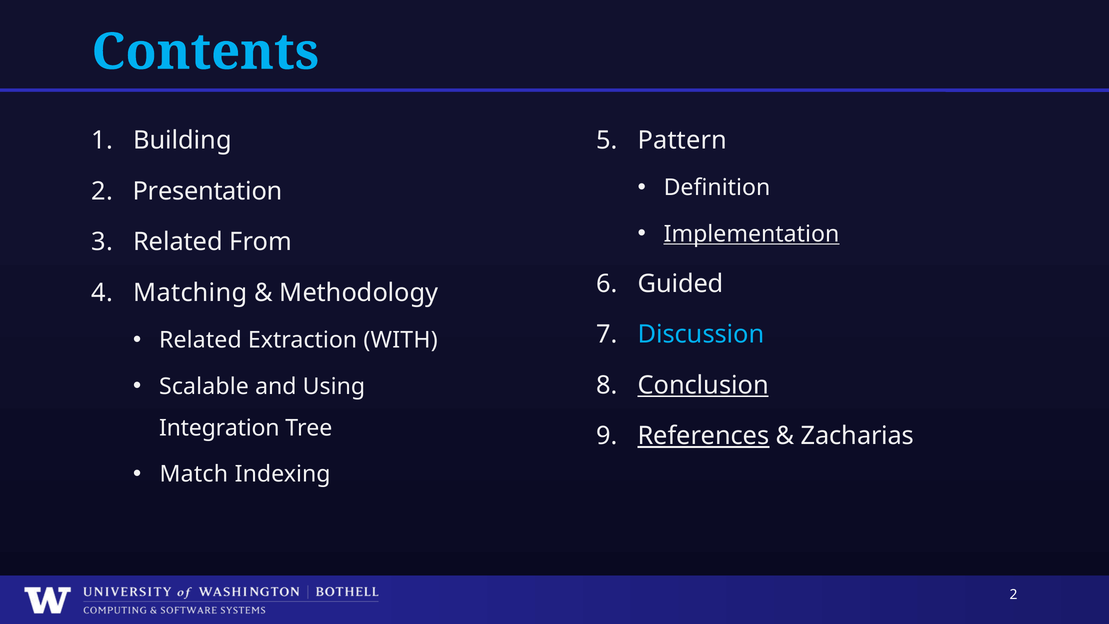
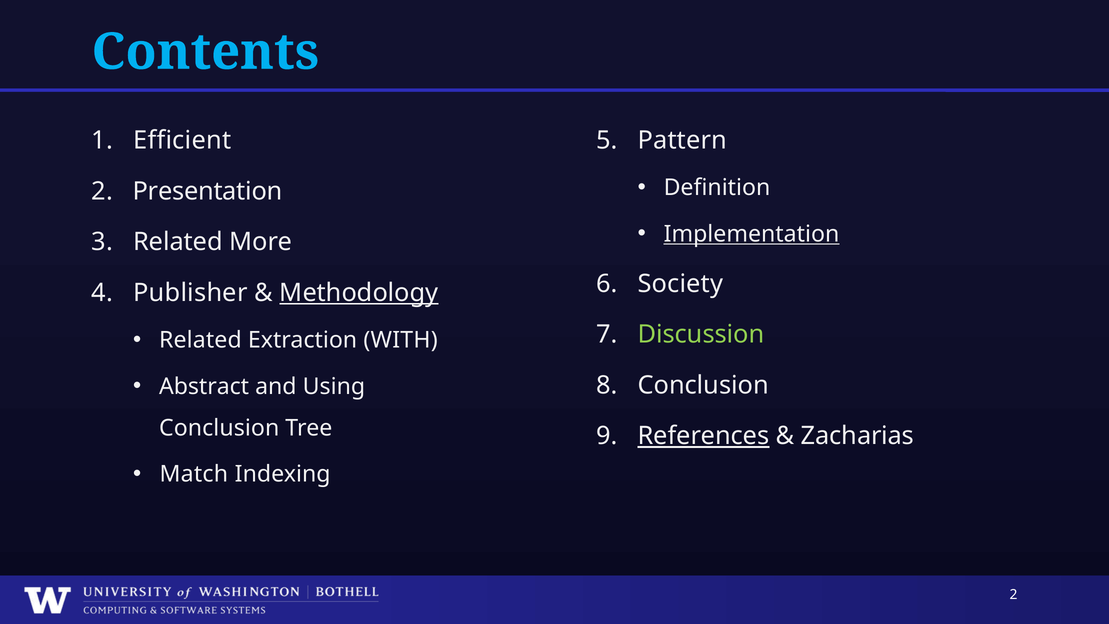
Building: Building -> Efficient (182, 140)
From: From -> More (261, 242)
Guided: Guided -> Society (680, 284)
Matching: Matching -> Publisher (190, 293)
Methodology underline: none -> present (359, 293)
Discussion colour: light blue -> light green (701, 334)
Scalable: Scalable -> Abstract (204, 386)
Conclusion underline: present -> none (703, 385)
Integration: Integration -> Conclusion (219, 428)
